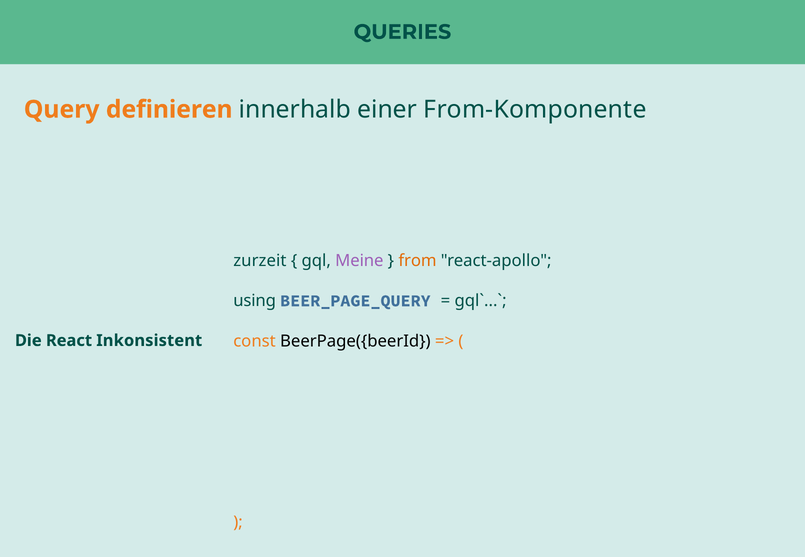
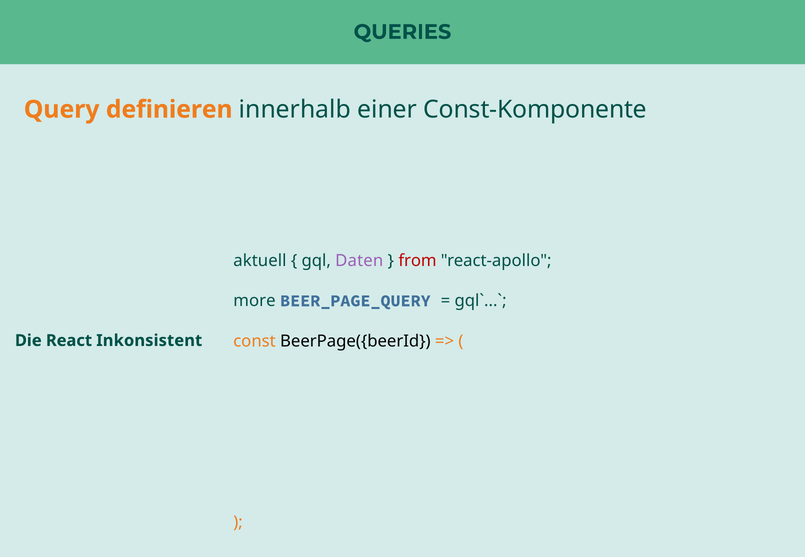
From-Komponente: From-Komponente -> Const-Komponente (535, 110)
zurzeit: zurzeit -> aktuell (260, 261)
Meine: Meine -> Daten (359, 261)
from colour: orange -> red (417, 261)
using: using -> more (254, 301)
